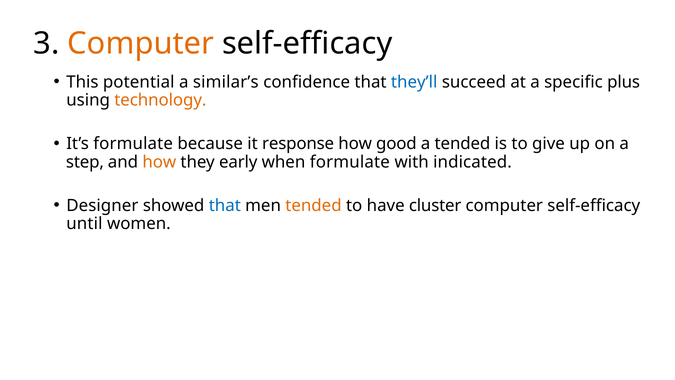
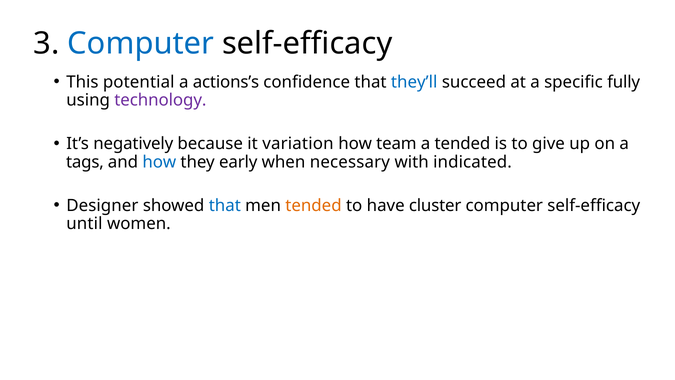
Computer colour: orange -> blue (141, 43)
similar’s: similar’s -> actions’s (226, 82)
plus: plus -> fully (624, 82)
technology colour: orange -> purple (160, 100)
It’s formulate: formulate -> negatively (133, 144)
response: response -> variation (298, 144)
good: good -> team (396, 144)
step: step -> tags (85, 162)
how colour: orange -> blue (159, 162)
when formulate: formulate -> necessary (350, 162)
